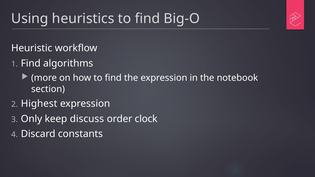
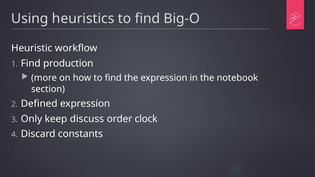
algorithms: algorithms -> production (68, 63)
Highest: Highest -> Defined (39, 104)
